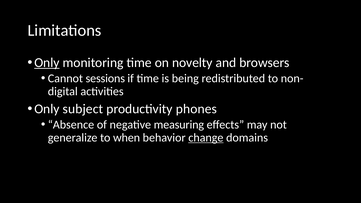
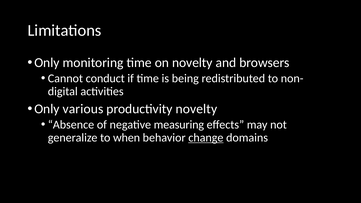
Only underline: present -> none (47, 63)
sessions: sessions -> conduct (105, 78)
subject: subject -> various (83, 109)
productivity phones: phones -> novelty (196, 109)
